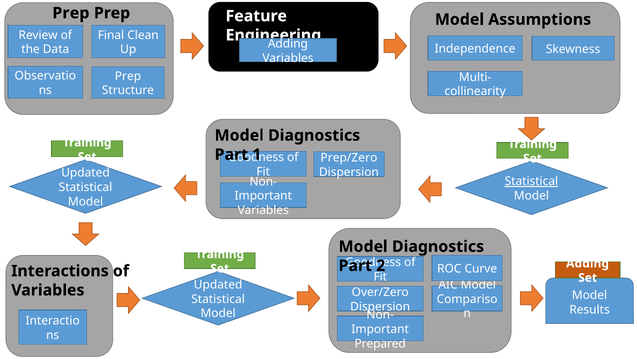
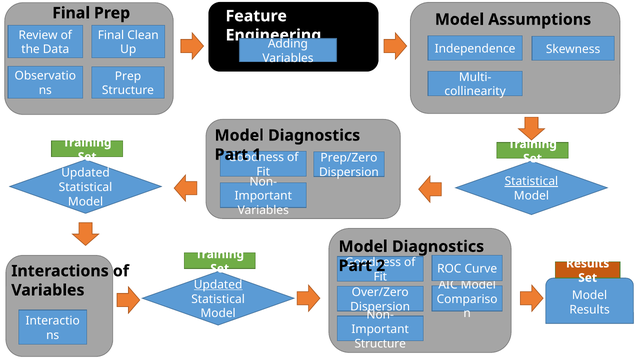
Prep: Prep -> Final (71, 13)
Adding: Adding -> Results (588, 263)
Updated underline: none -> present (218, 284)
Prepared: Prepared -> Structure (380, 343)
